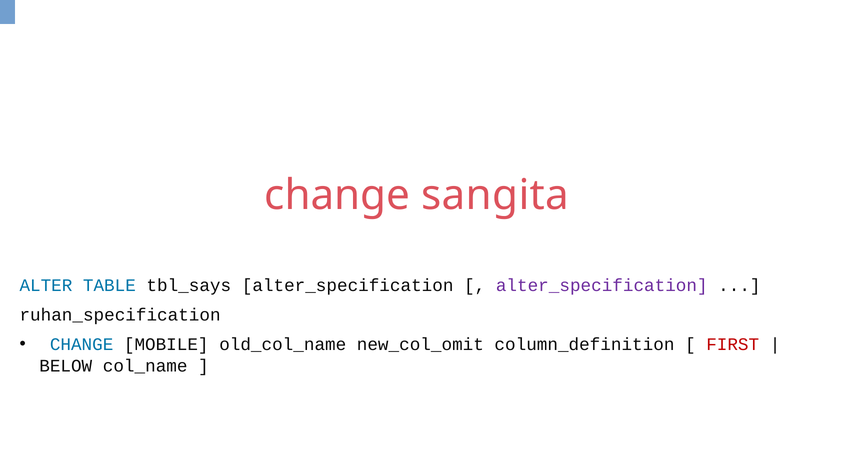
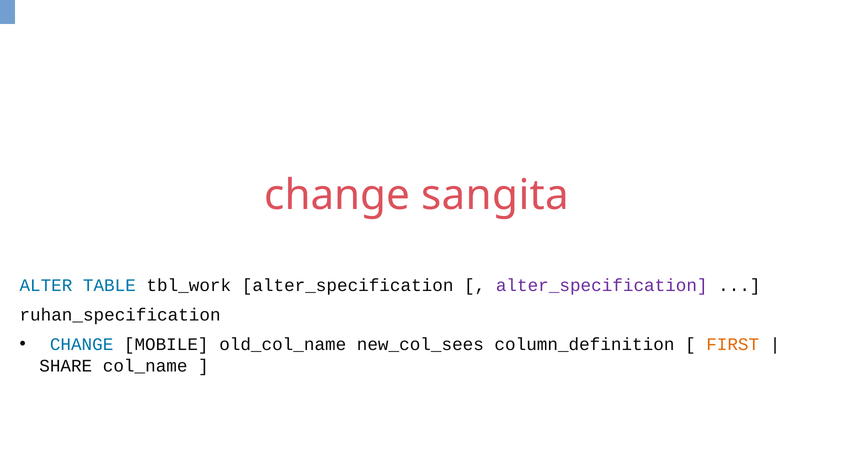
tbl_says: tbl_says -> tbl_work (189, 285)
new_col_omit: new_col_omit -> new_col_sees (420, 344)
FIRST colour: red -> orange (733, 344)
BELOW: BELOW -> SHARE (66, 365)
